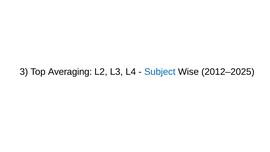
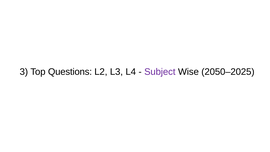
Averaging: Averaging -> Questions (70, 72)
Subject colour: blue -> purple (160, 72)
2012–2025: 2012–2025 -> 2050–2025 (228, 72)
